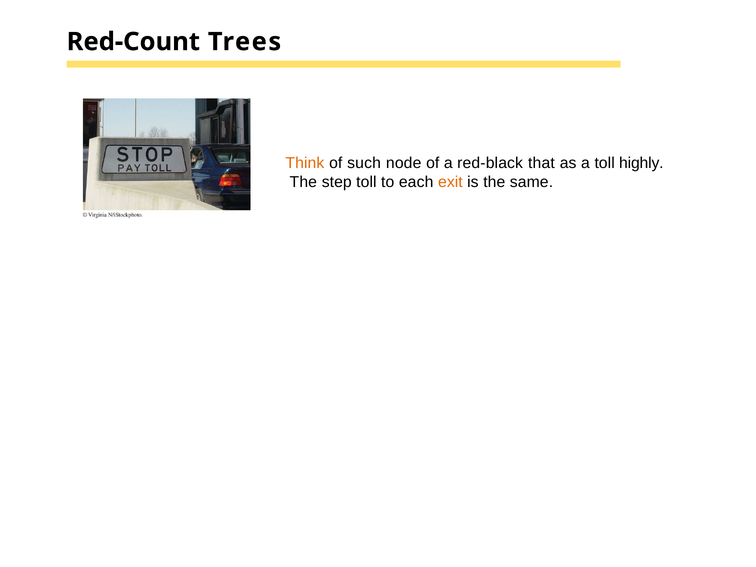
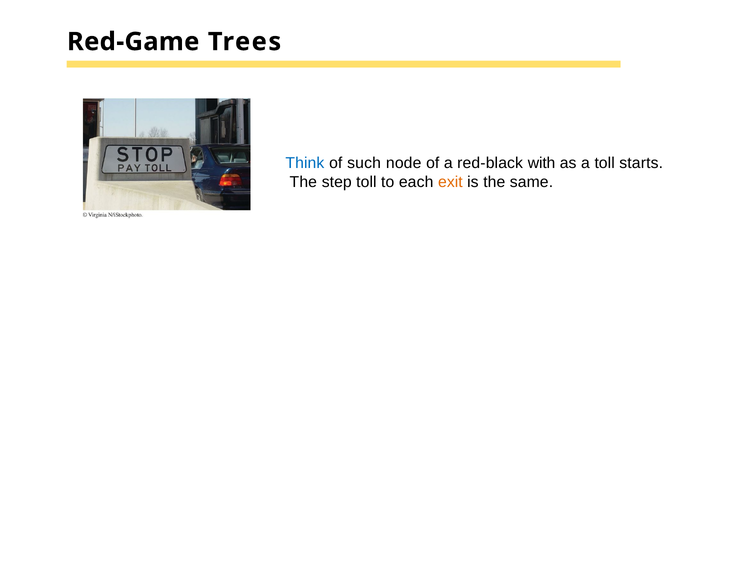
Red-Count: Red-Count -> Red-Game (133, 42)
Think colour: orange -> blue (305, 163)
that: that -> with (542, 163)
highly: highly -> starts (641, 163)
